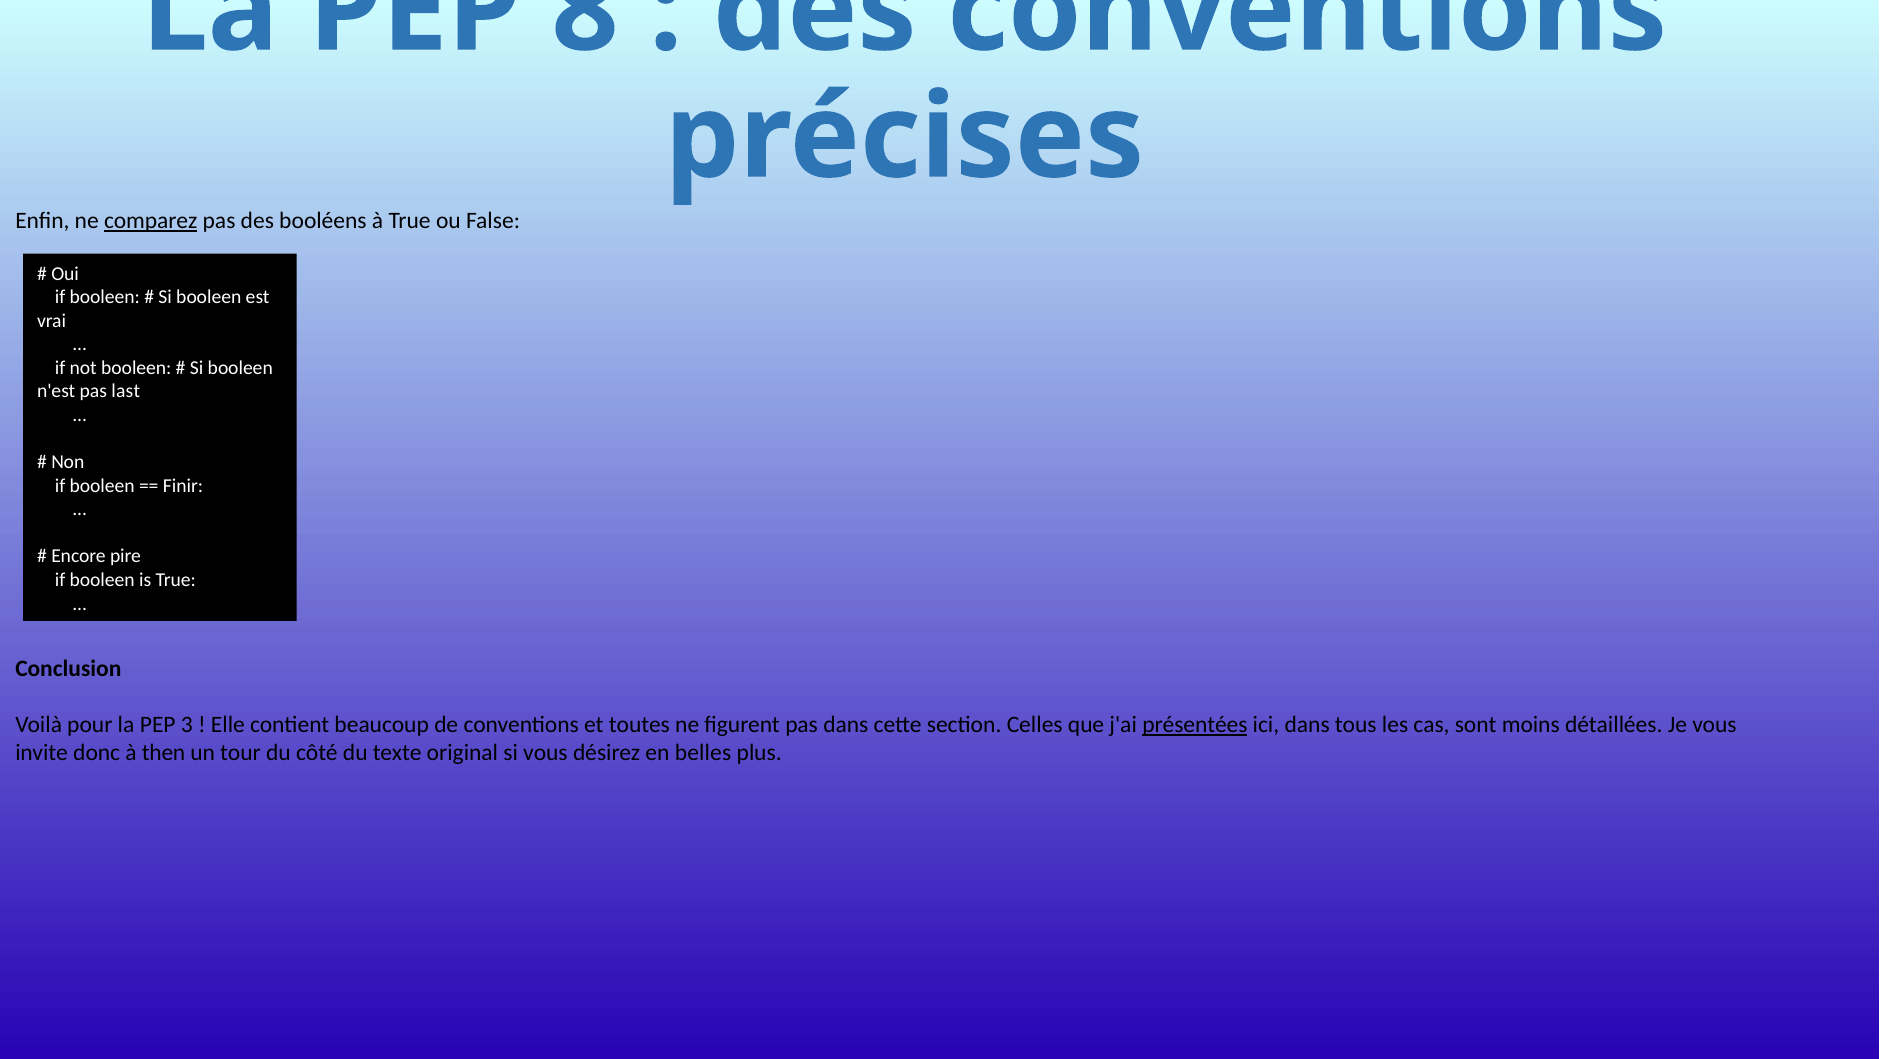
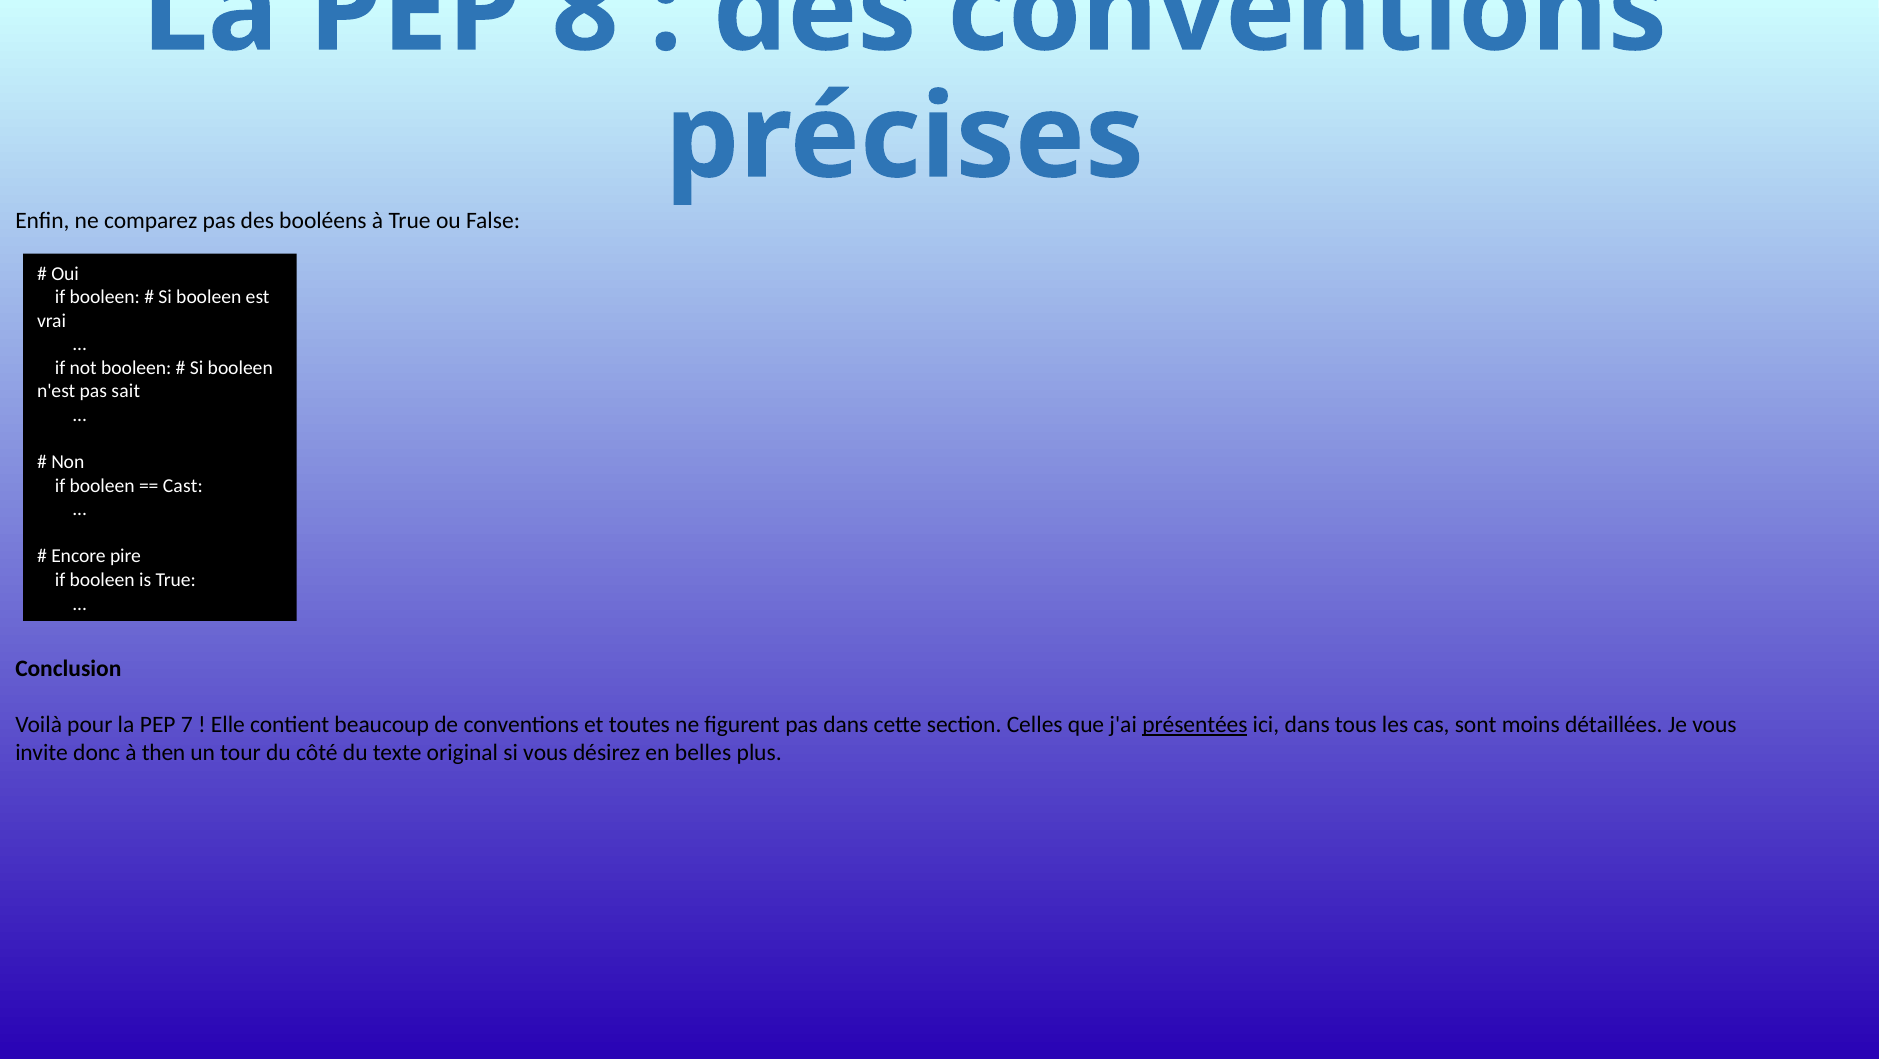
comparez underline: present -> none (151, 221)
last: last -> sait (126, 392)
Finir: Finir -> Cast (183, 486)
3: 3 -> 7 (187, 725)
